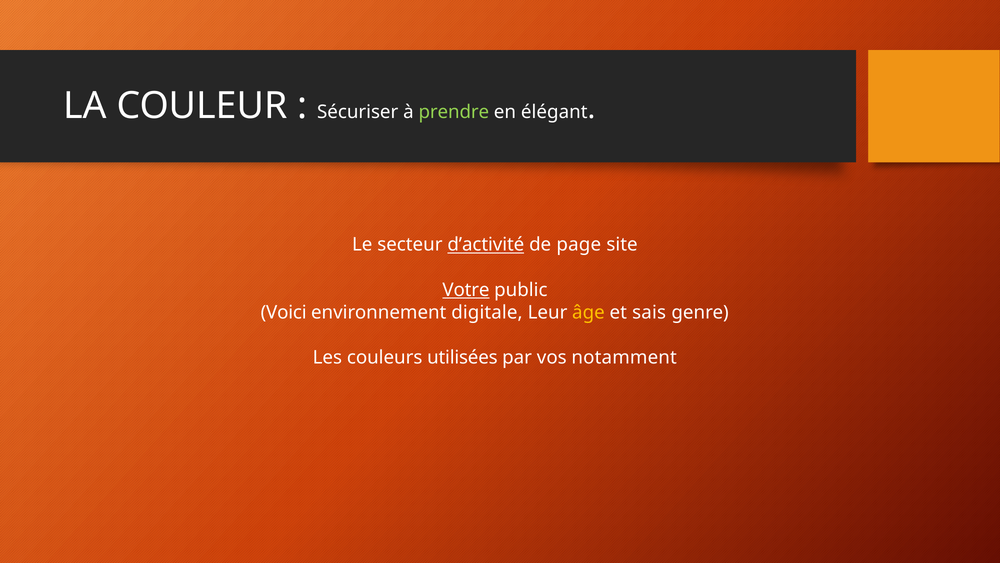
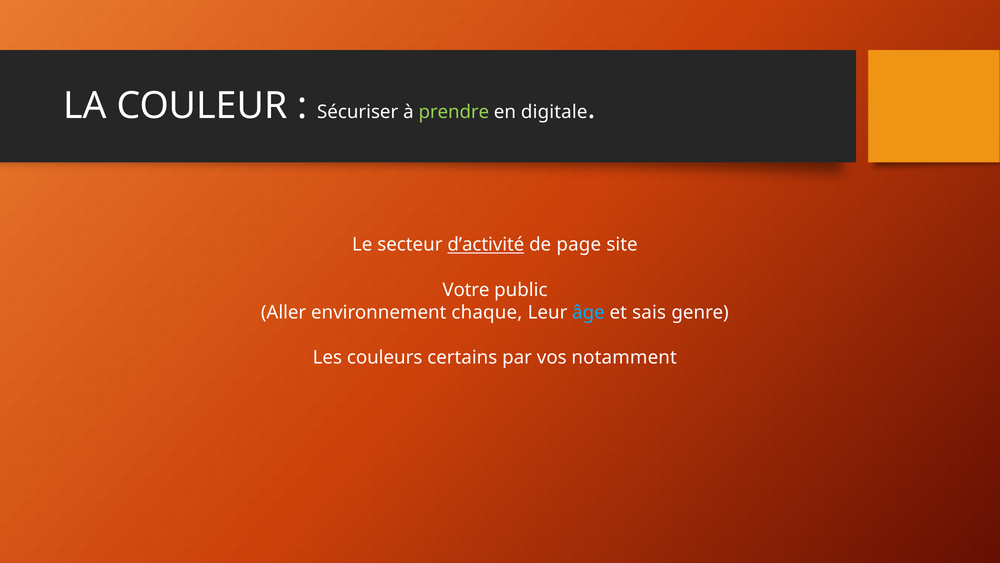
élégant: élégant -> digitale (554, 112)
Votre underline: present -> none (466, 290)
Voici: Voici -> Aller (284, 312)
digitale: digitale -> chaque (487, 312)
âge colour: yellow -> light blue (588, 312)
utilisées: utilisées -> certains (462, 357)
